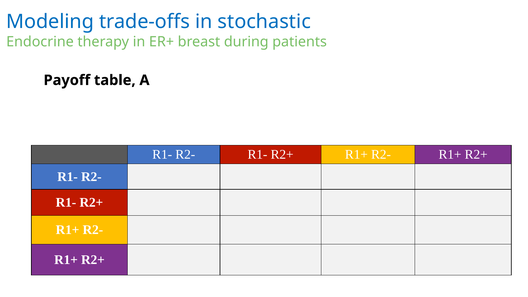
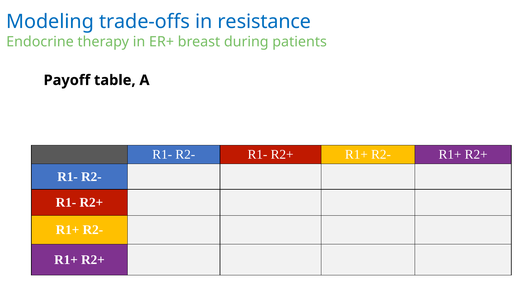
stochastic: stochastic -> resistance (264, 22)
